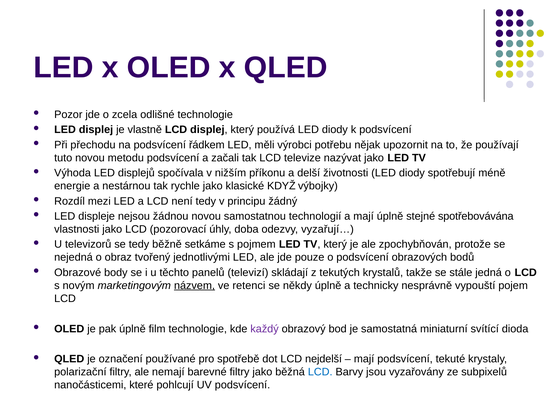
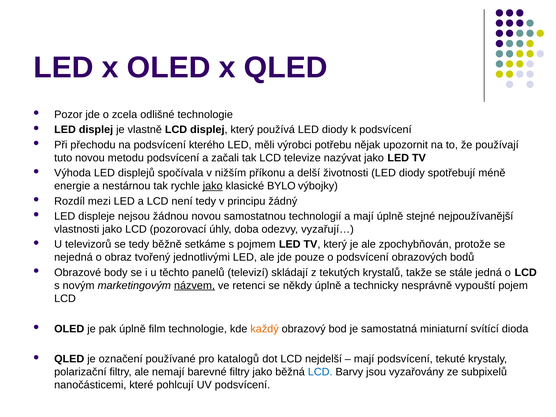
řádkem: řádkem -> kterého (207, 145)
jako underline: none -> present (213, 186)
KDYŽ: KDYŽ -> BYLO (281, 186)
spotřebovávána: spotřebovávána -> nejpoužívanější (476, 216)
každý colour: purple -> orange (265, 329)
spotřebě: spotřebě -> katalogů (238, 359)
